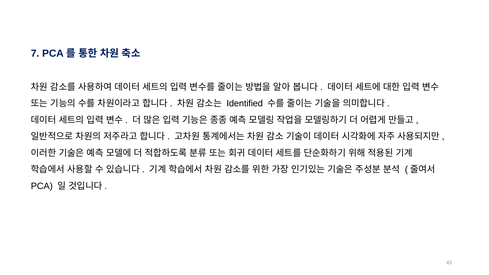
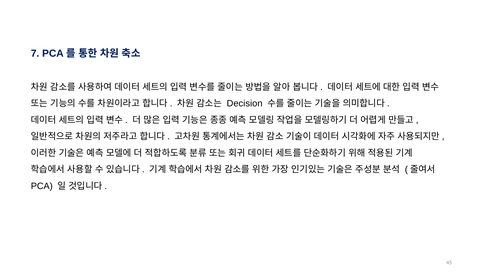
Identified: Identified -> Decision (245, 104)
